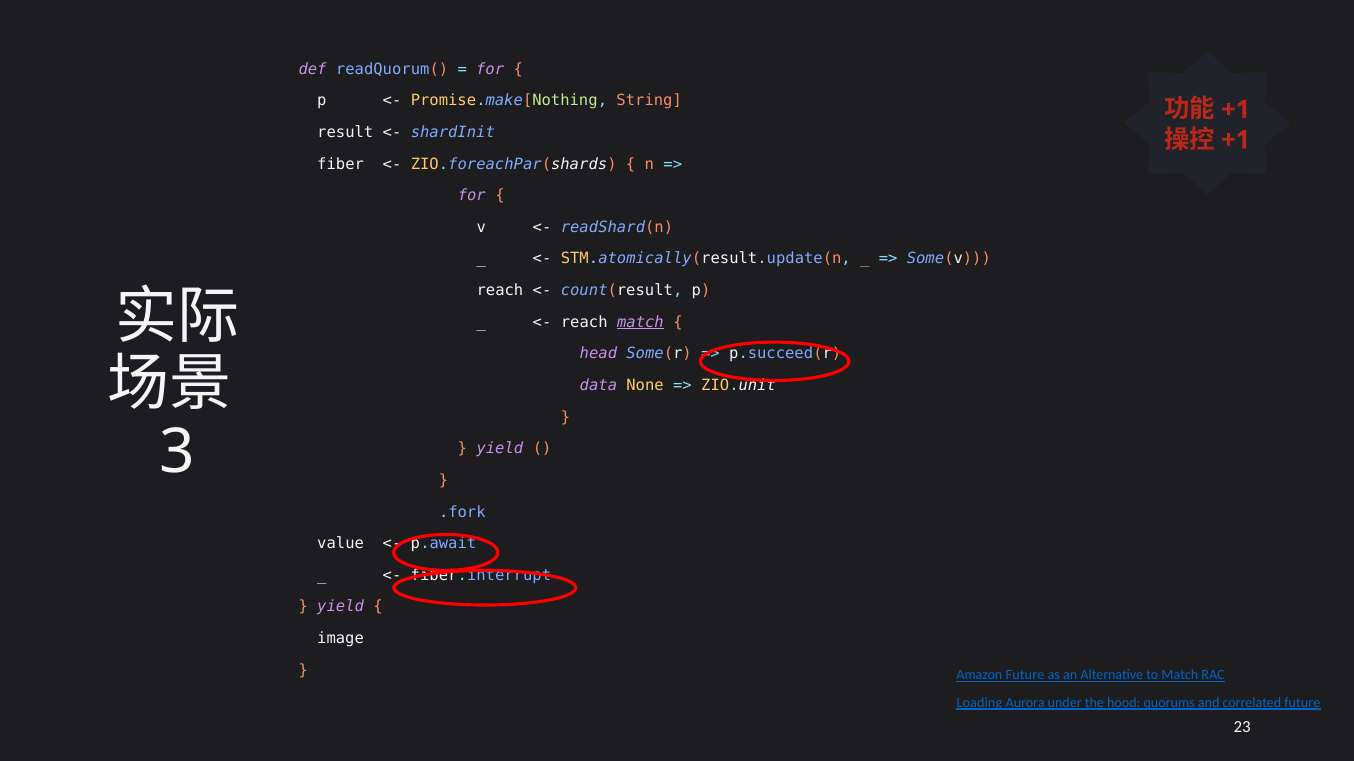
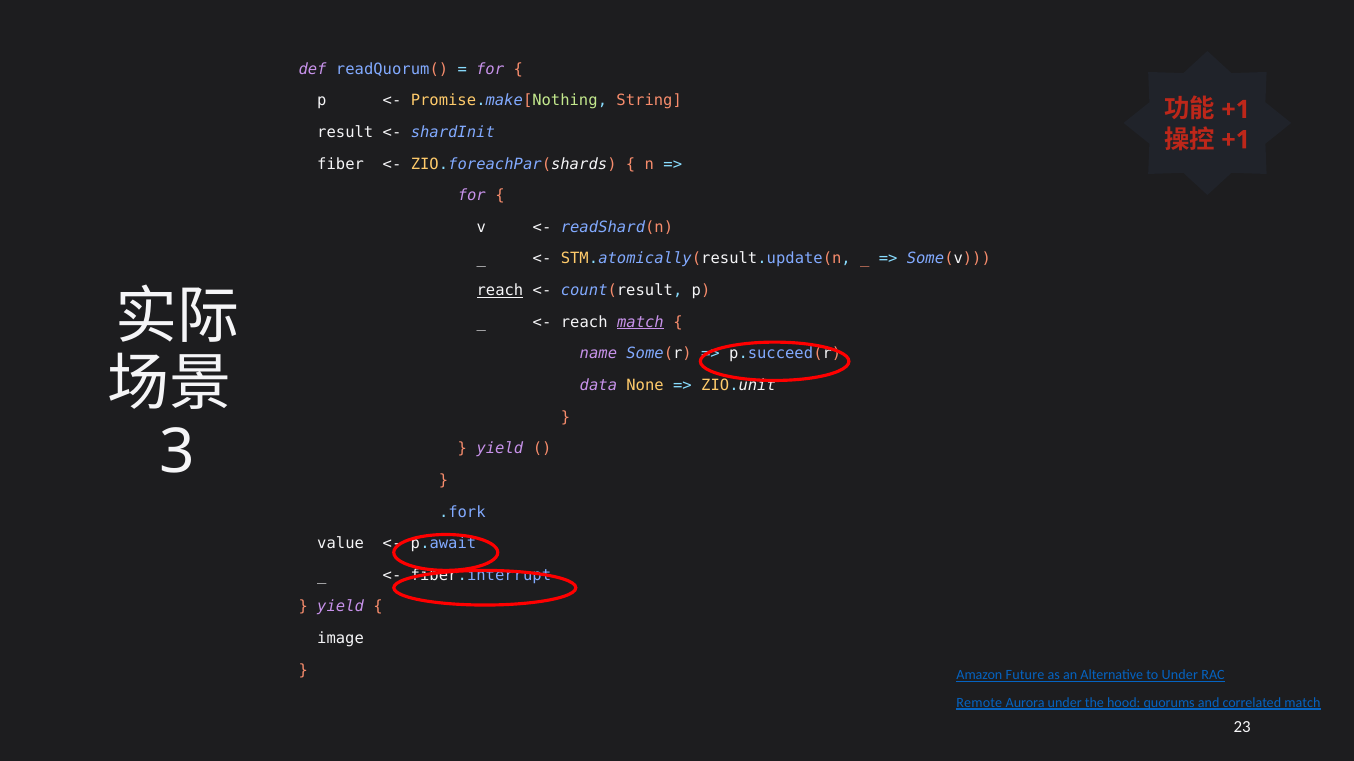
reach underline: none -> present (500, 291)
head: head -> name (598, 354)
to Match: Match -> Under (1180, 676)
Loading: Loading -> Remote (979, 703)
correlated future: future -> match (1302, 703)
